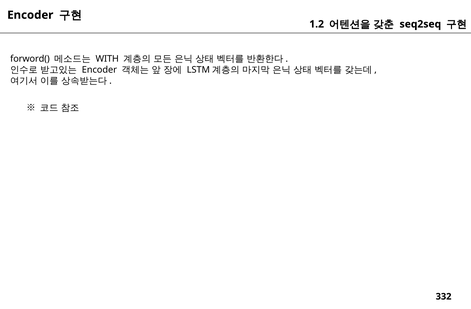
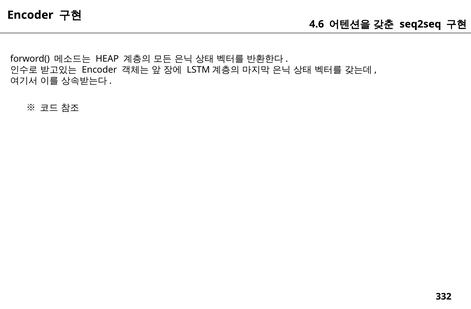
1.2: 1.2 -> 4.6 (317, 24)
WITH: WITH -> HEAP (107, 59)
